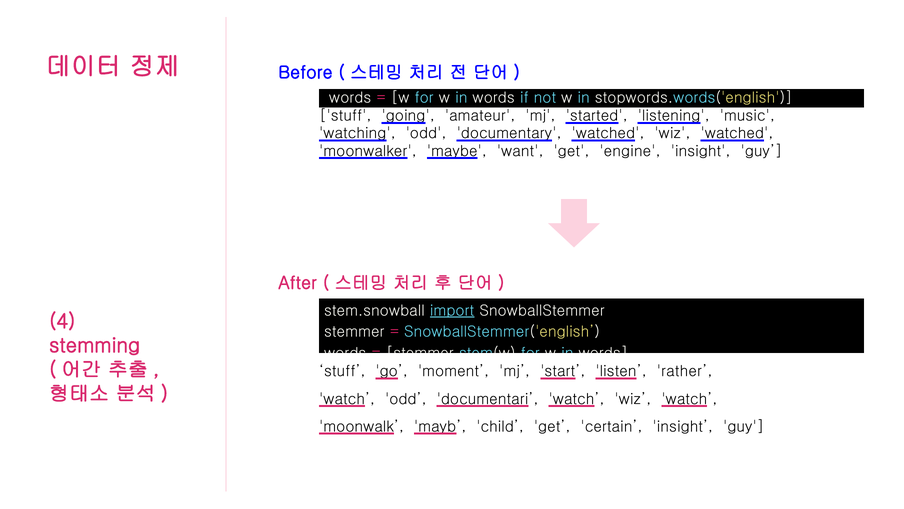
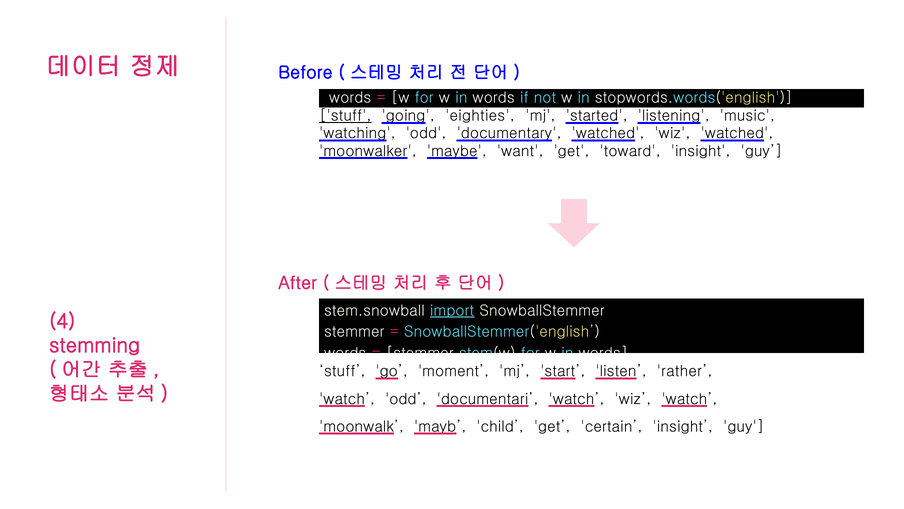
stuff underline: none -> present (345, 116)
amateur: amateur -> eighties (480, 116)
engine: engine -> toward (630, 151)
